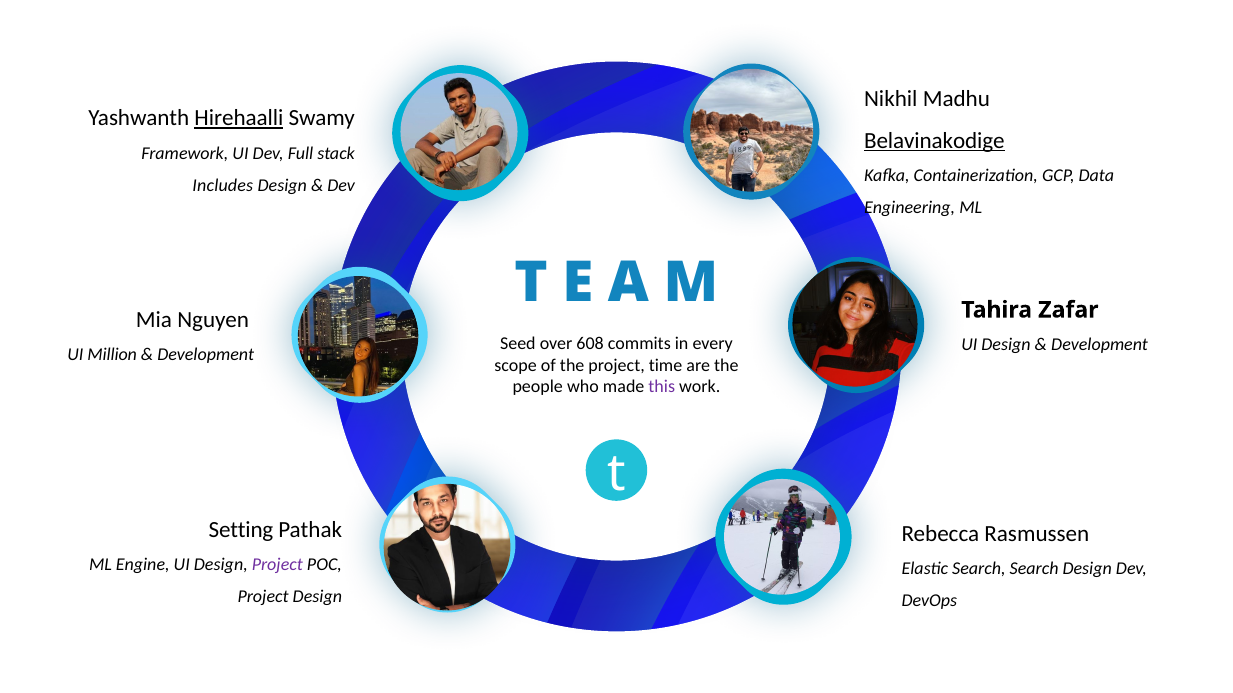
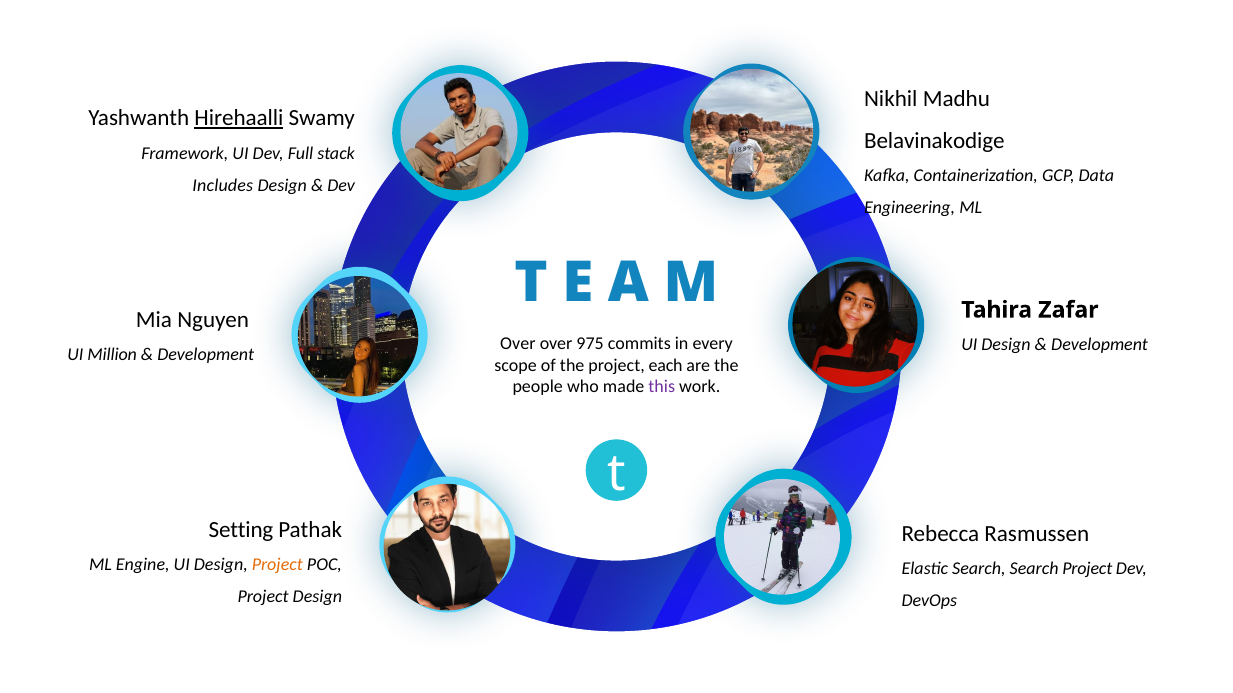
Belavinakodige underline: present -> none (934, 141)
Seed: Seed -> Over (518, 344)
608: 608 -> 975 (590, 344)
time: time -> each (666, 366)
Project colour: purple -> orange (277, 565)
Search Design: Design -> Project (1087, 569)
